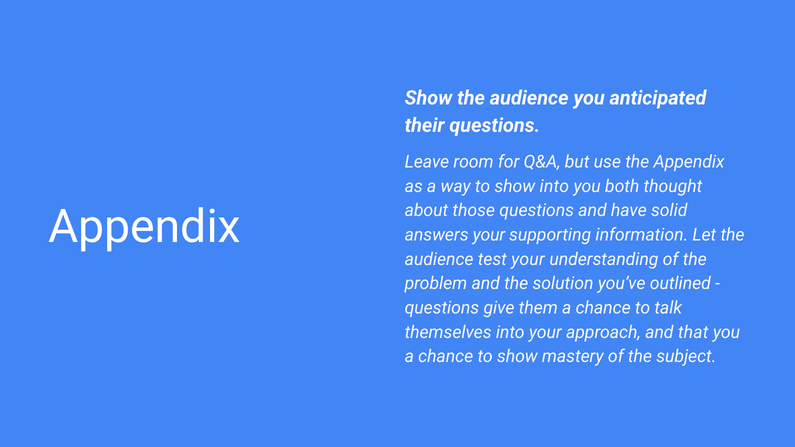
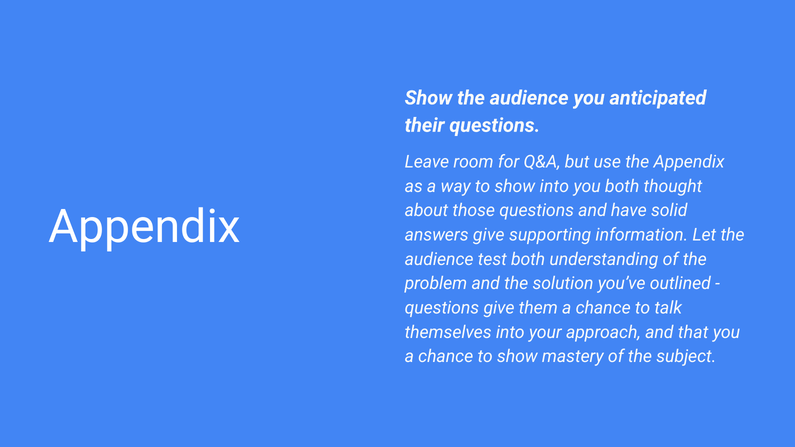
answers your: your -> give (489, 235)
test your: your -> both (528, 259)
